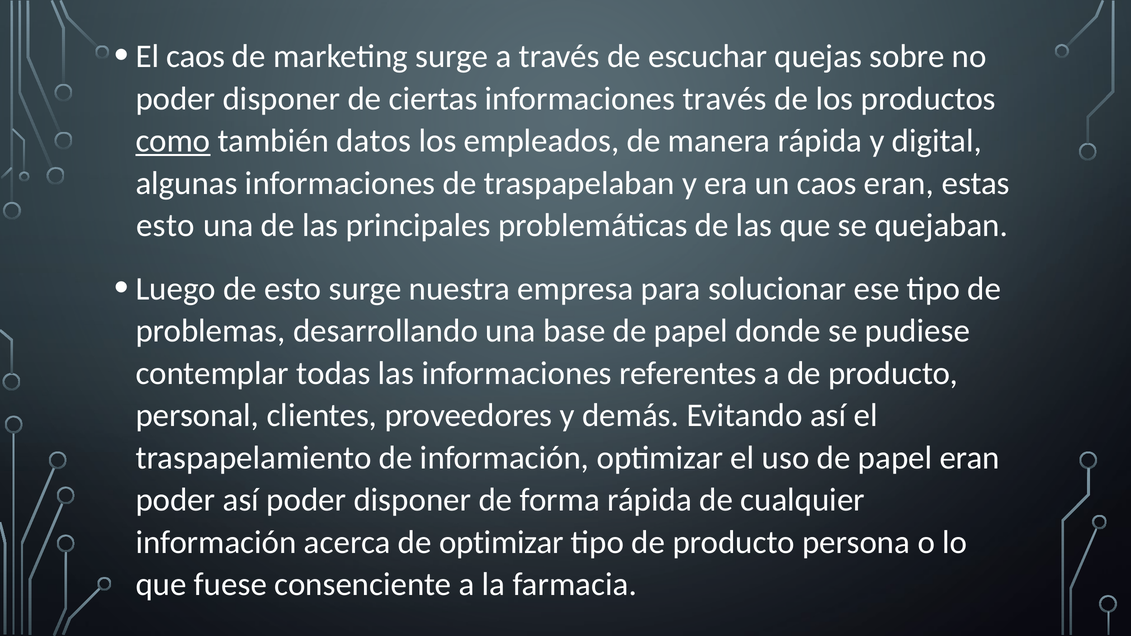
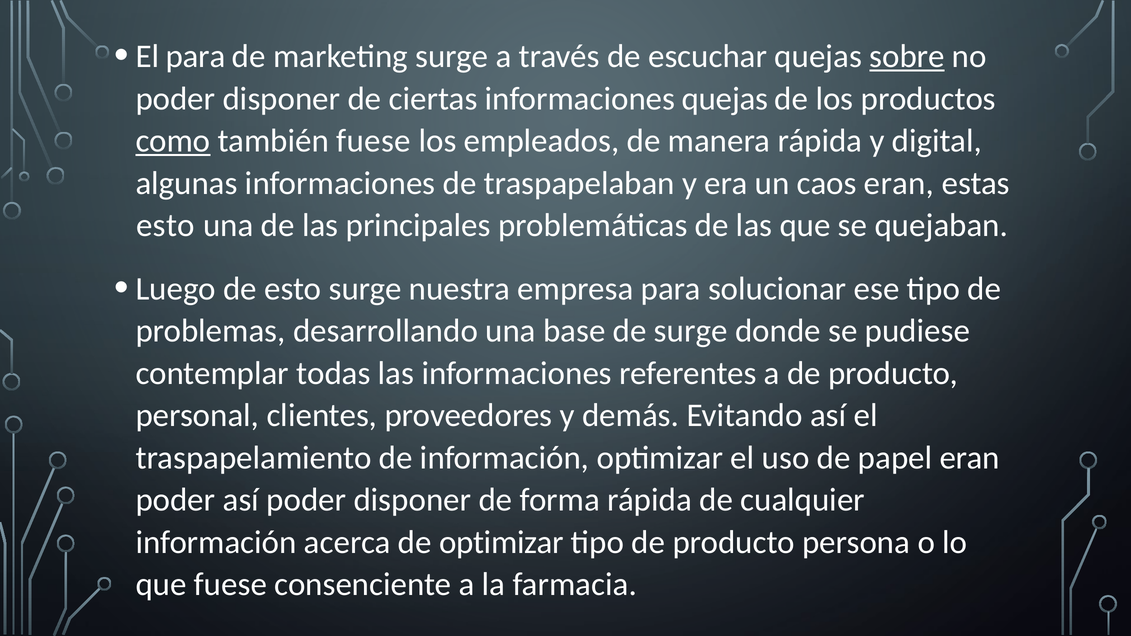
El caos: caos -> para (196, 56)
sobre underline: none -> present (907, 56)
informaciones través: través -> quejas (725, 99)
también datos: datos -> fuese (374, 141)
base de papel: papel -> surge (691, 331)
